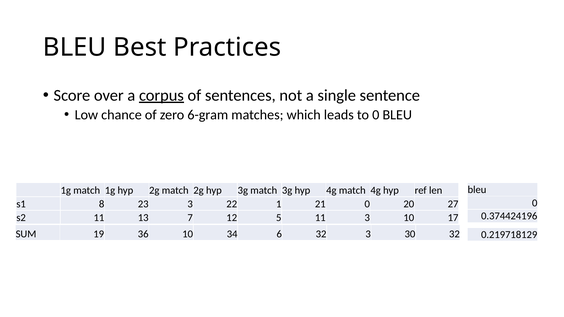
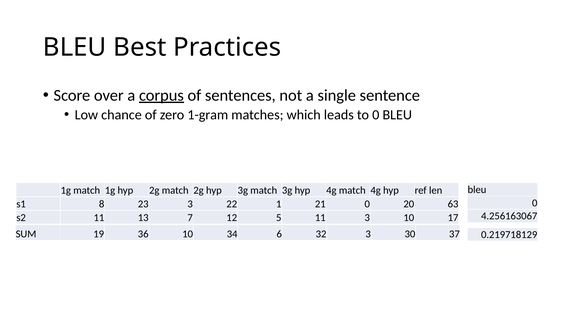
6-gram: 6-gram -> 1-gram (208, 115)
27: 27 -> 63 (453, 204)
0.374424196: 0.374424196 -> 4.256163067 (509, 216)
30 32: 32 -> 37 (454, 234)
